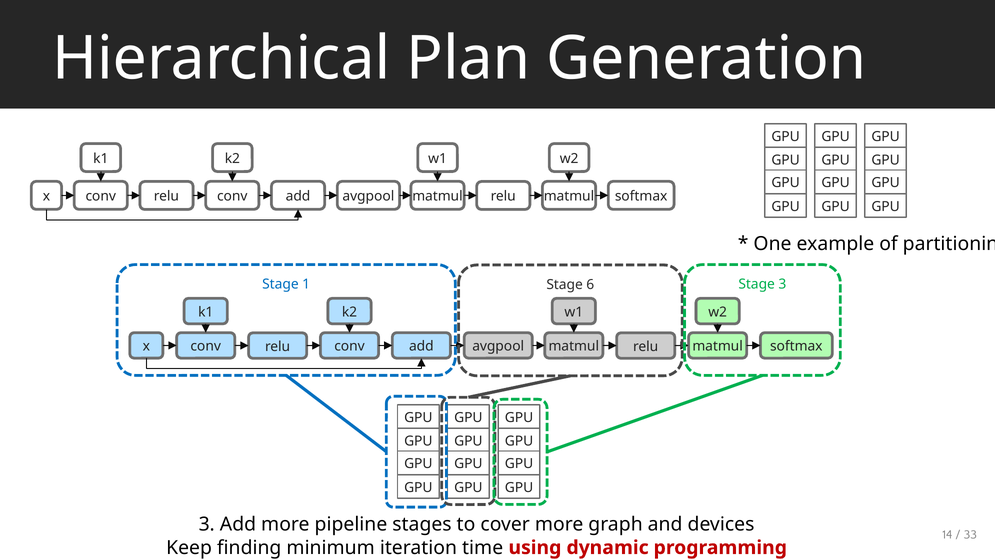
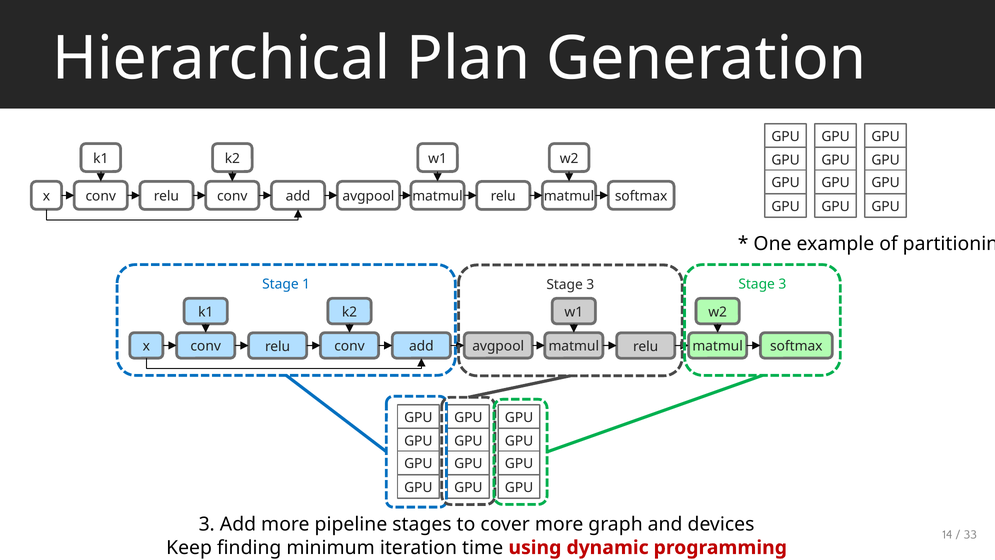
6: 6 -> 3 (590, 284)
